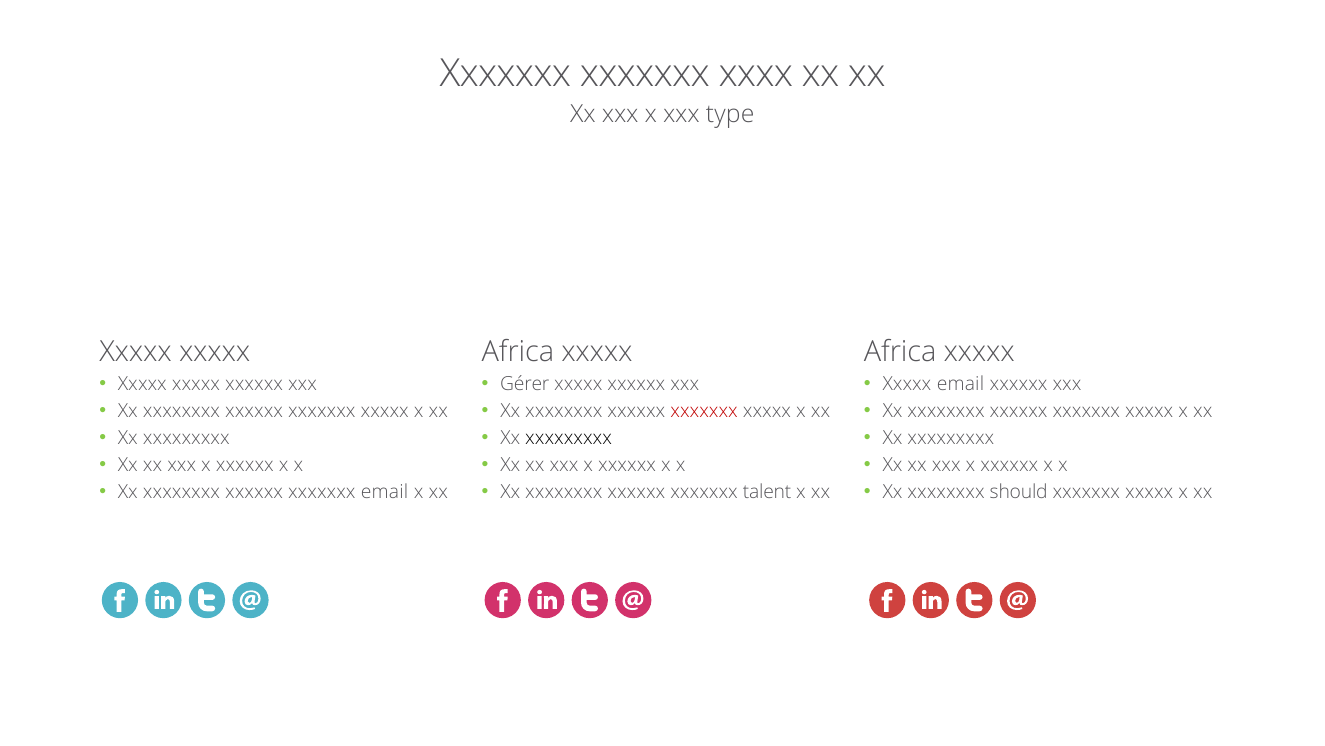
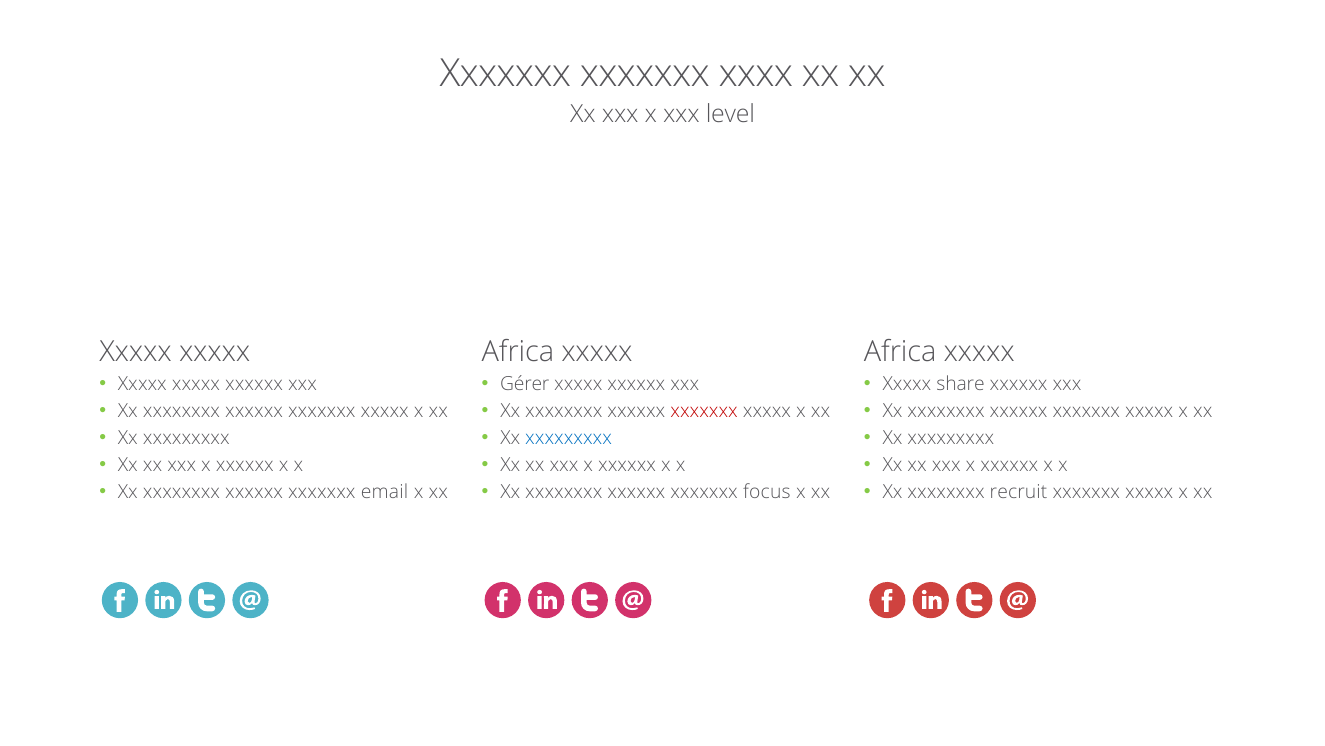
type: type -> level (730, 114)
Xxxxx email: email -> share (961, 384)
xxxxxxxxx colour: black -> blue (569, 438)
talent: talent -> focus (767, 492)
should: should -> recruit (1019, 492)
